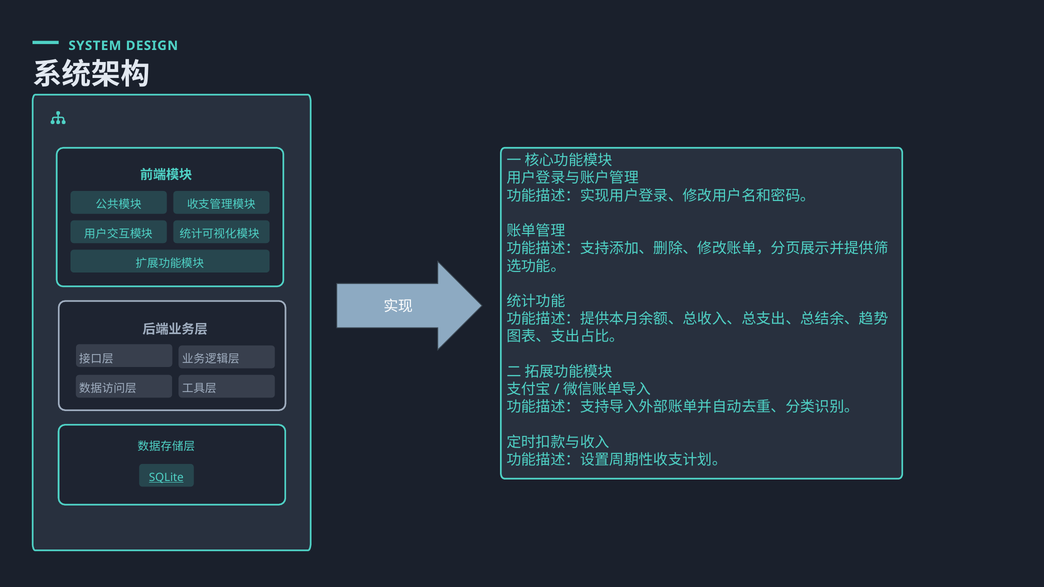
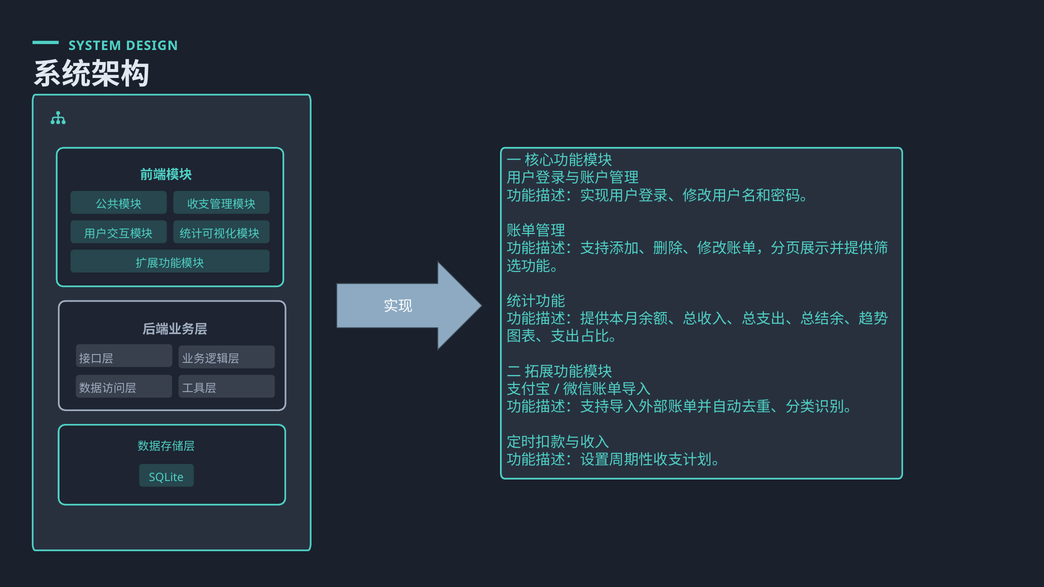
SQLite underline: present -> none (166, 478)
